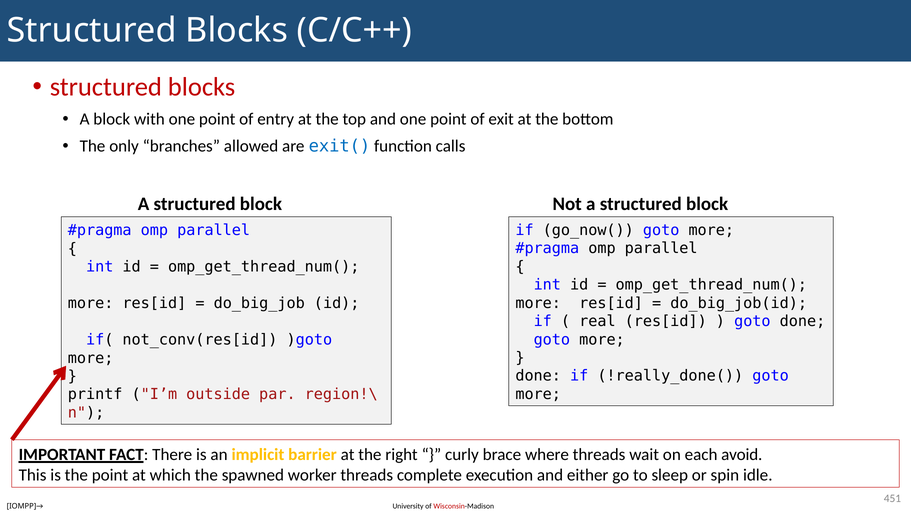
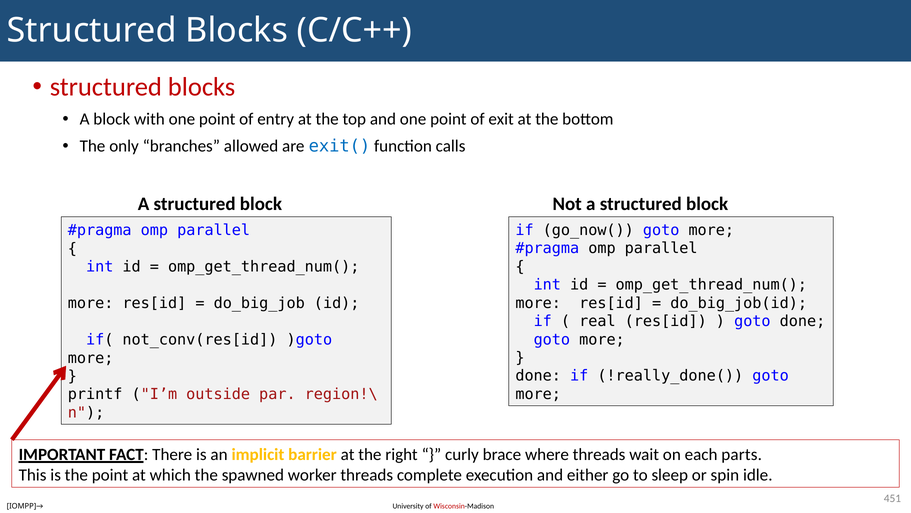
avoid: avoid -> parts (742, 454)
